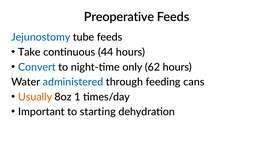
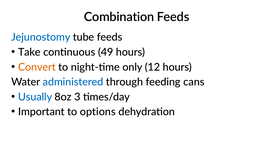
Preoperative: Preoperative -> Combination (119, 17)
44: 44 -> 49 (106, 52)
Convert colour: blue -> orange (37, 67)
62: 62 -> 12 (153, 67)
Usually colour: orange -> blue (35, 97)
1: 1 -> 3 (77, 97)
starting: starting -> options (98, 112)
